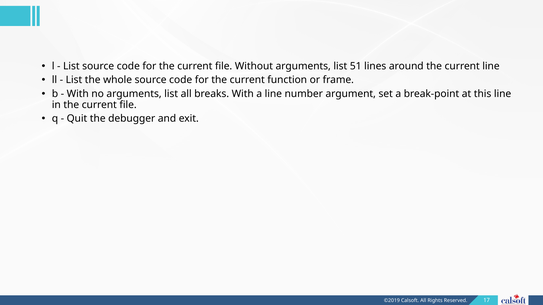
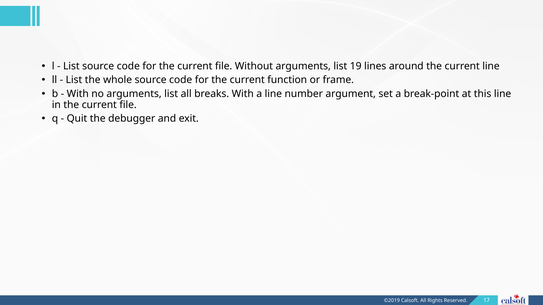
51: 51 -> 19 (356, 66)
